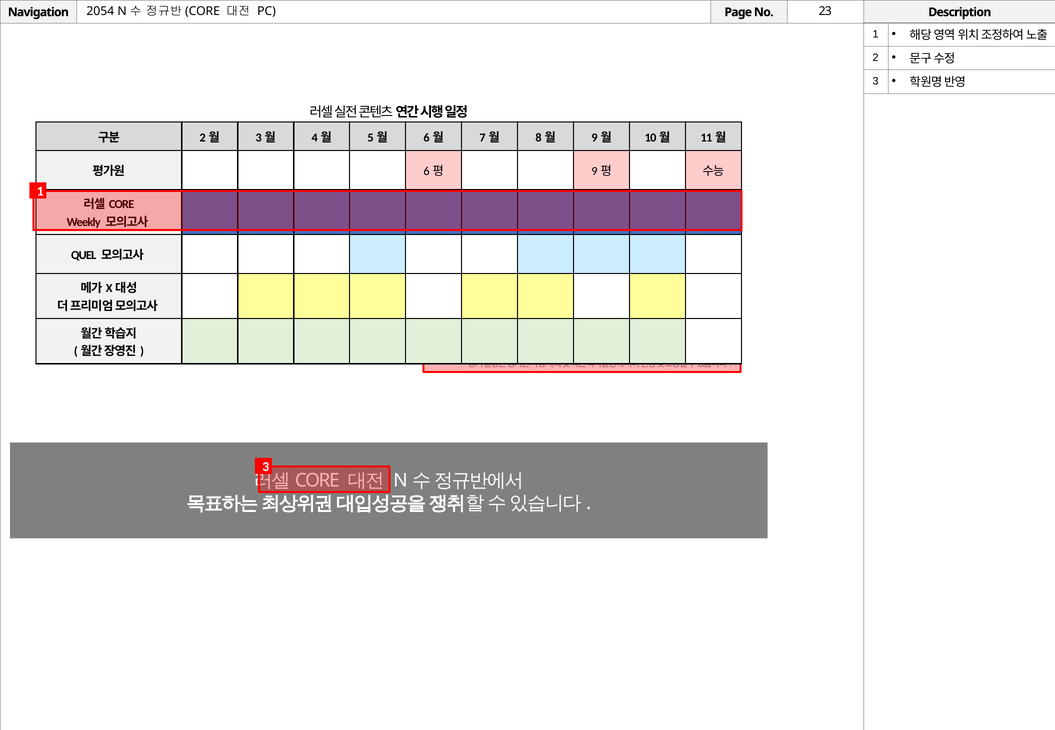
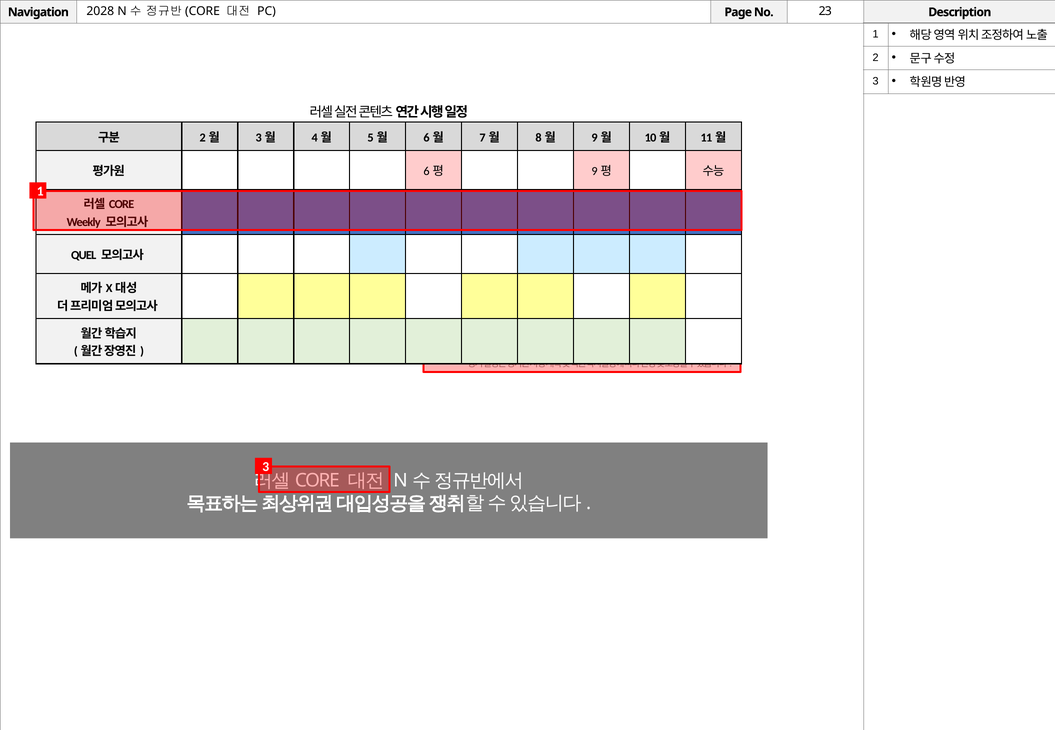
2054: 2054 -> 2028 (100, 11)
